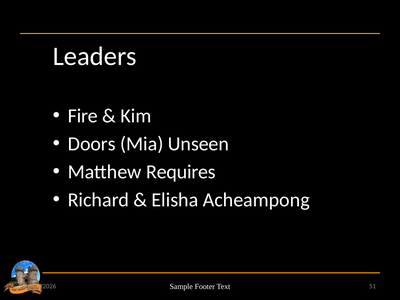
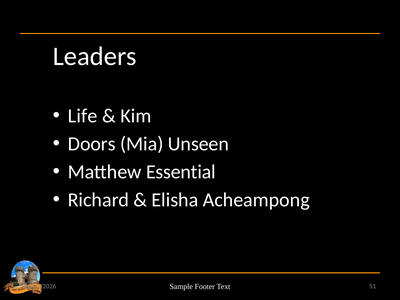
Fire: Fire -> Life (83, 116)
Requires: Requires -> Essential (181, 172)
